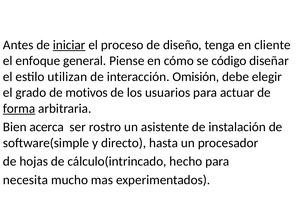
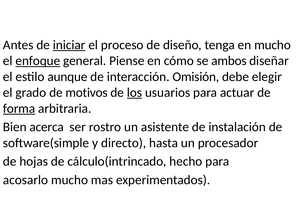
en cliente: cliente -> mucho (272, 45)
enfoque underline: none -> present (38, 61)
código: código -> ambos (229, 61)
utilizan: utilizan -> aunque (67, 77)
los underline: none -> present (134, 92)
necesita: necesita -> acosarlo (26, 180)
